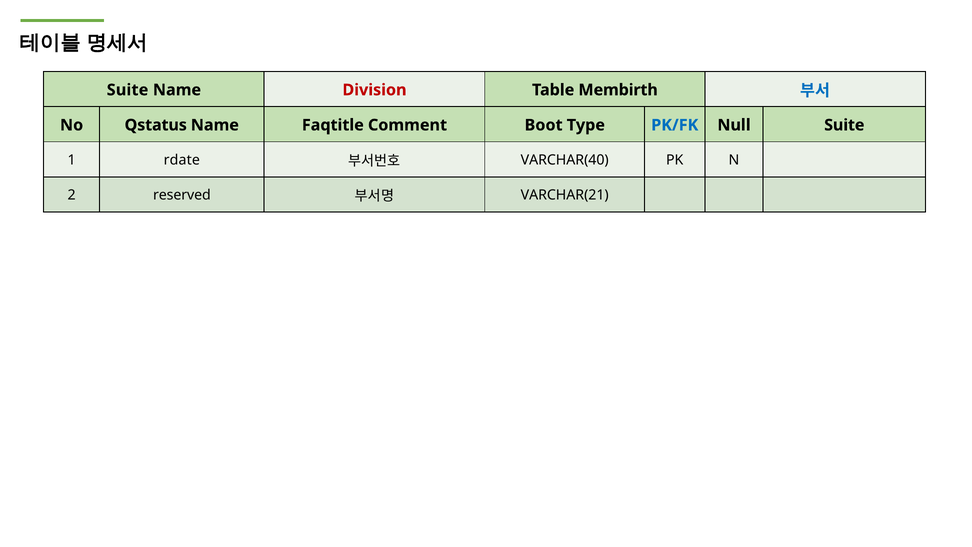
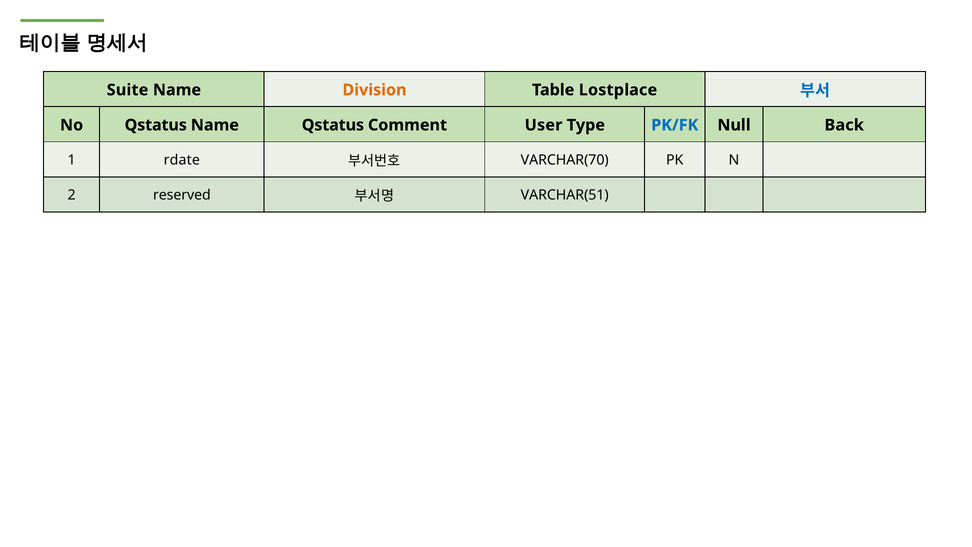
Division colour: red -> orange (374, 90)
Membirth: Membirth -> Lostplace (618, 90)
Name Faqtitle: Faqtitle -> Qstatus (333, 125)
Boot: Boot -> User (544, 125)
Null Suite: Suite -> Back (844, 125)
VARCHAR(40: VARCHAR(40 -> VARCHAR(70 (565, 160)
VARCHAR(21: VARCHAR(21 -> VARCHAR(51 (565, 195)
